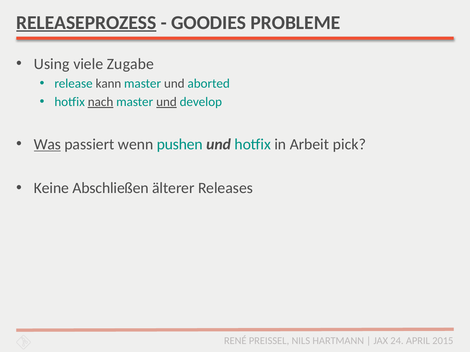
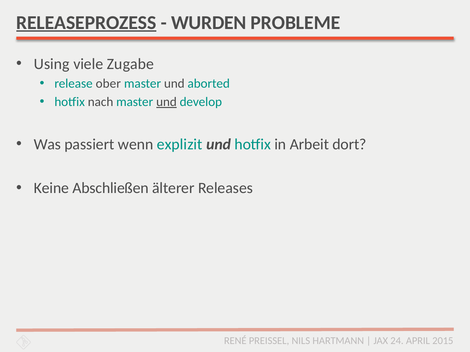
GOODIES: GOODIES -> WURDEN (209, 23)
kann: kann -> ober (108, 84)
nach underline: present -> none (101, 102)
Was underline: present -> none (47, 144)
pushen: pushen -> explizit (180, 144)
pick: pick -> dort (349, 144)
